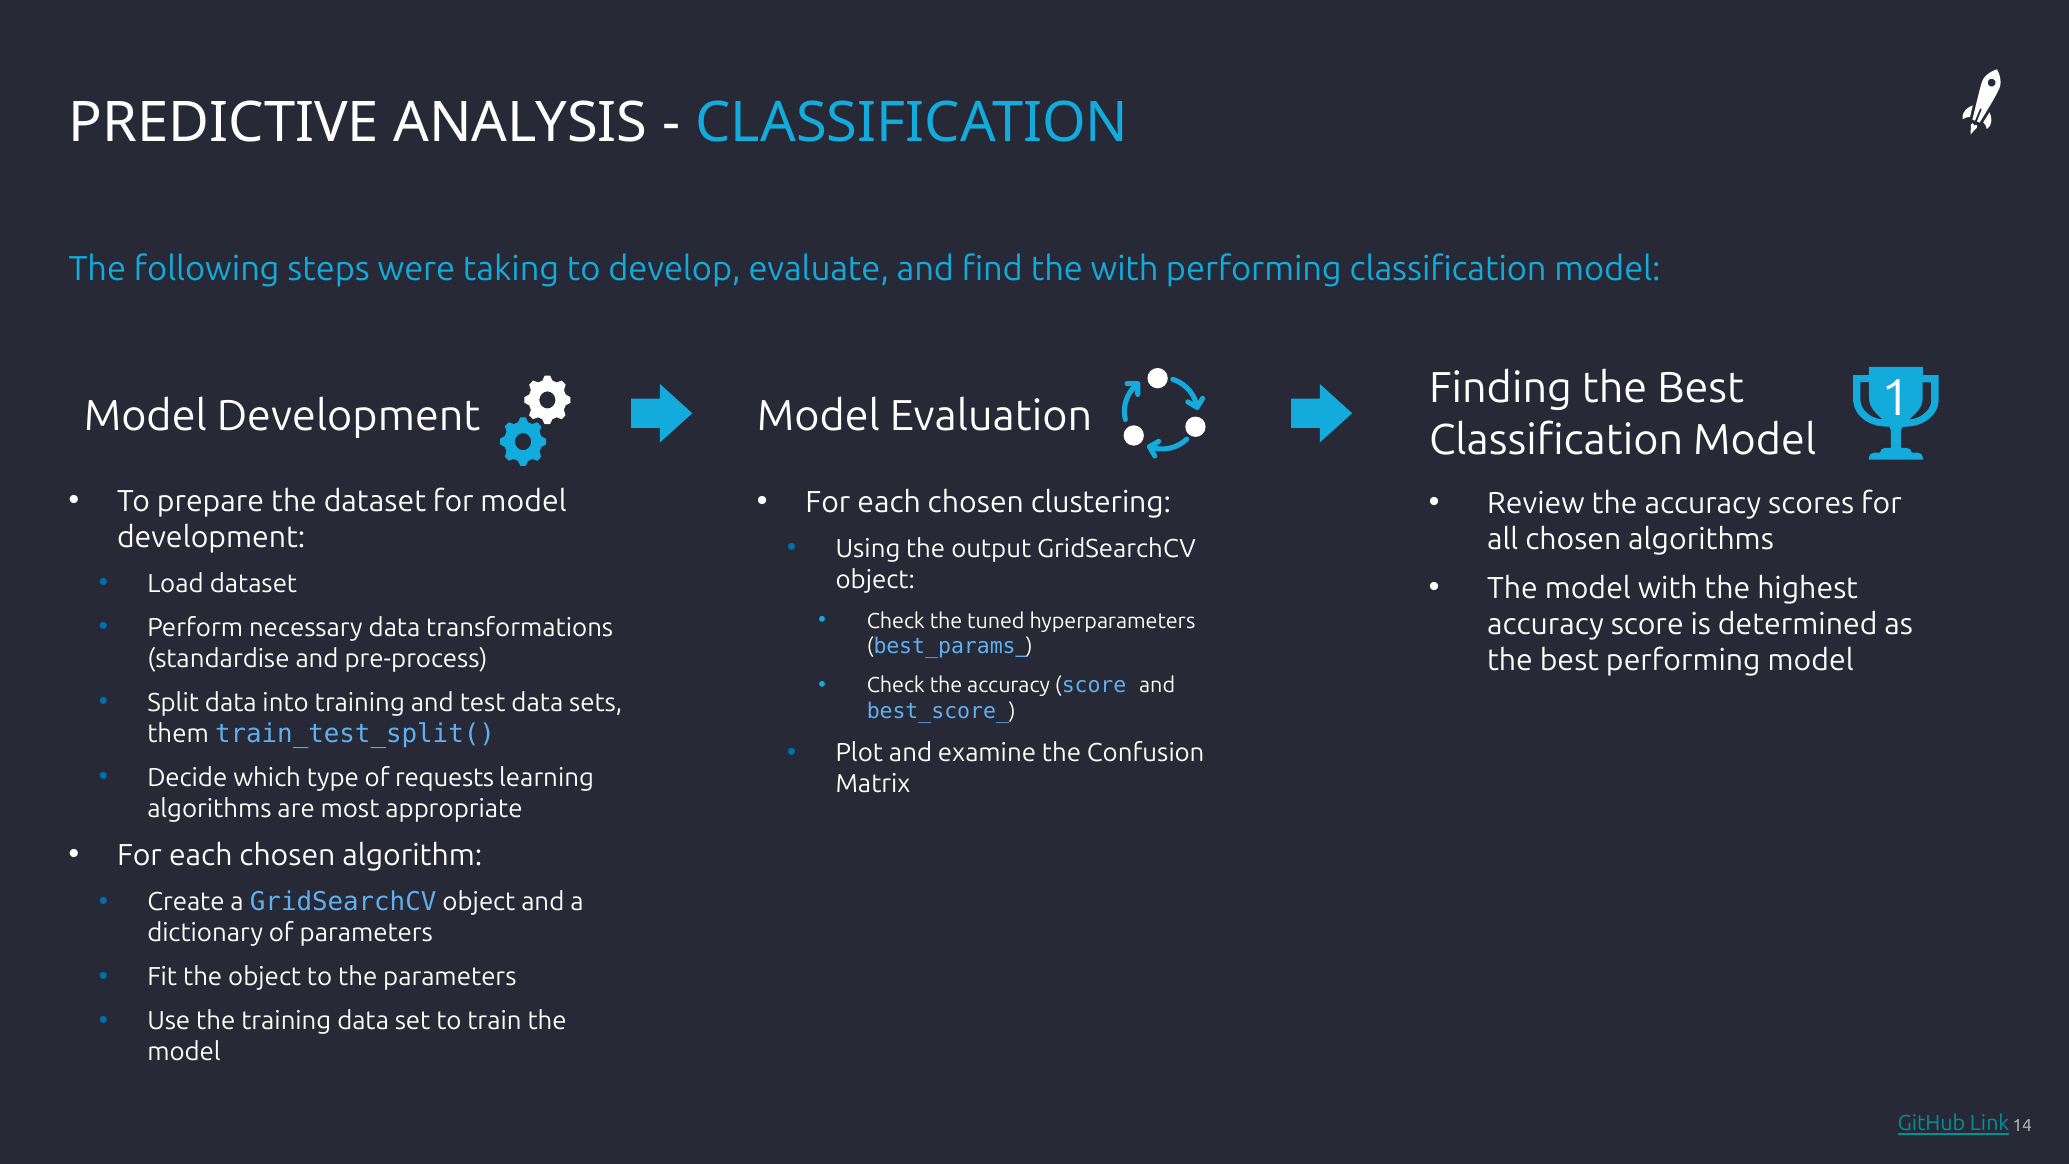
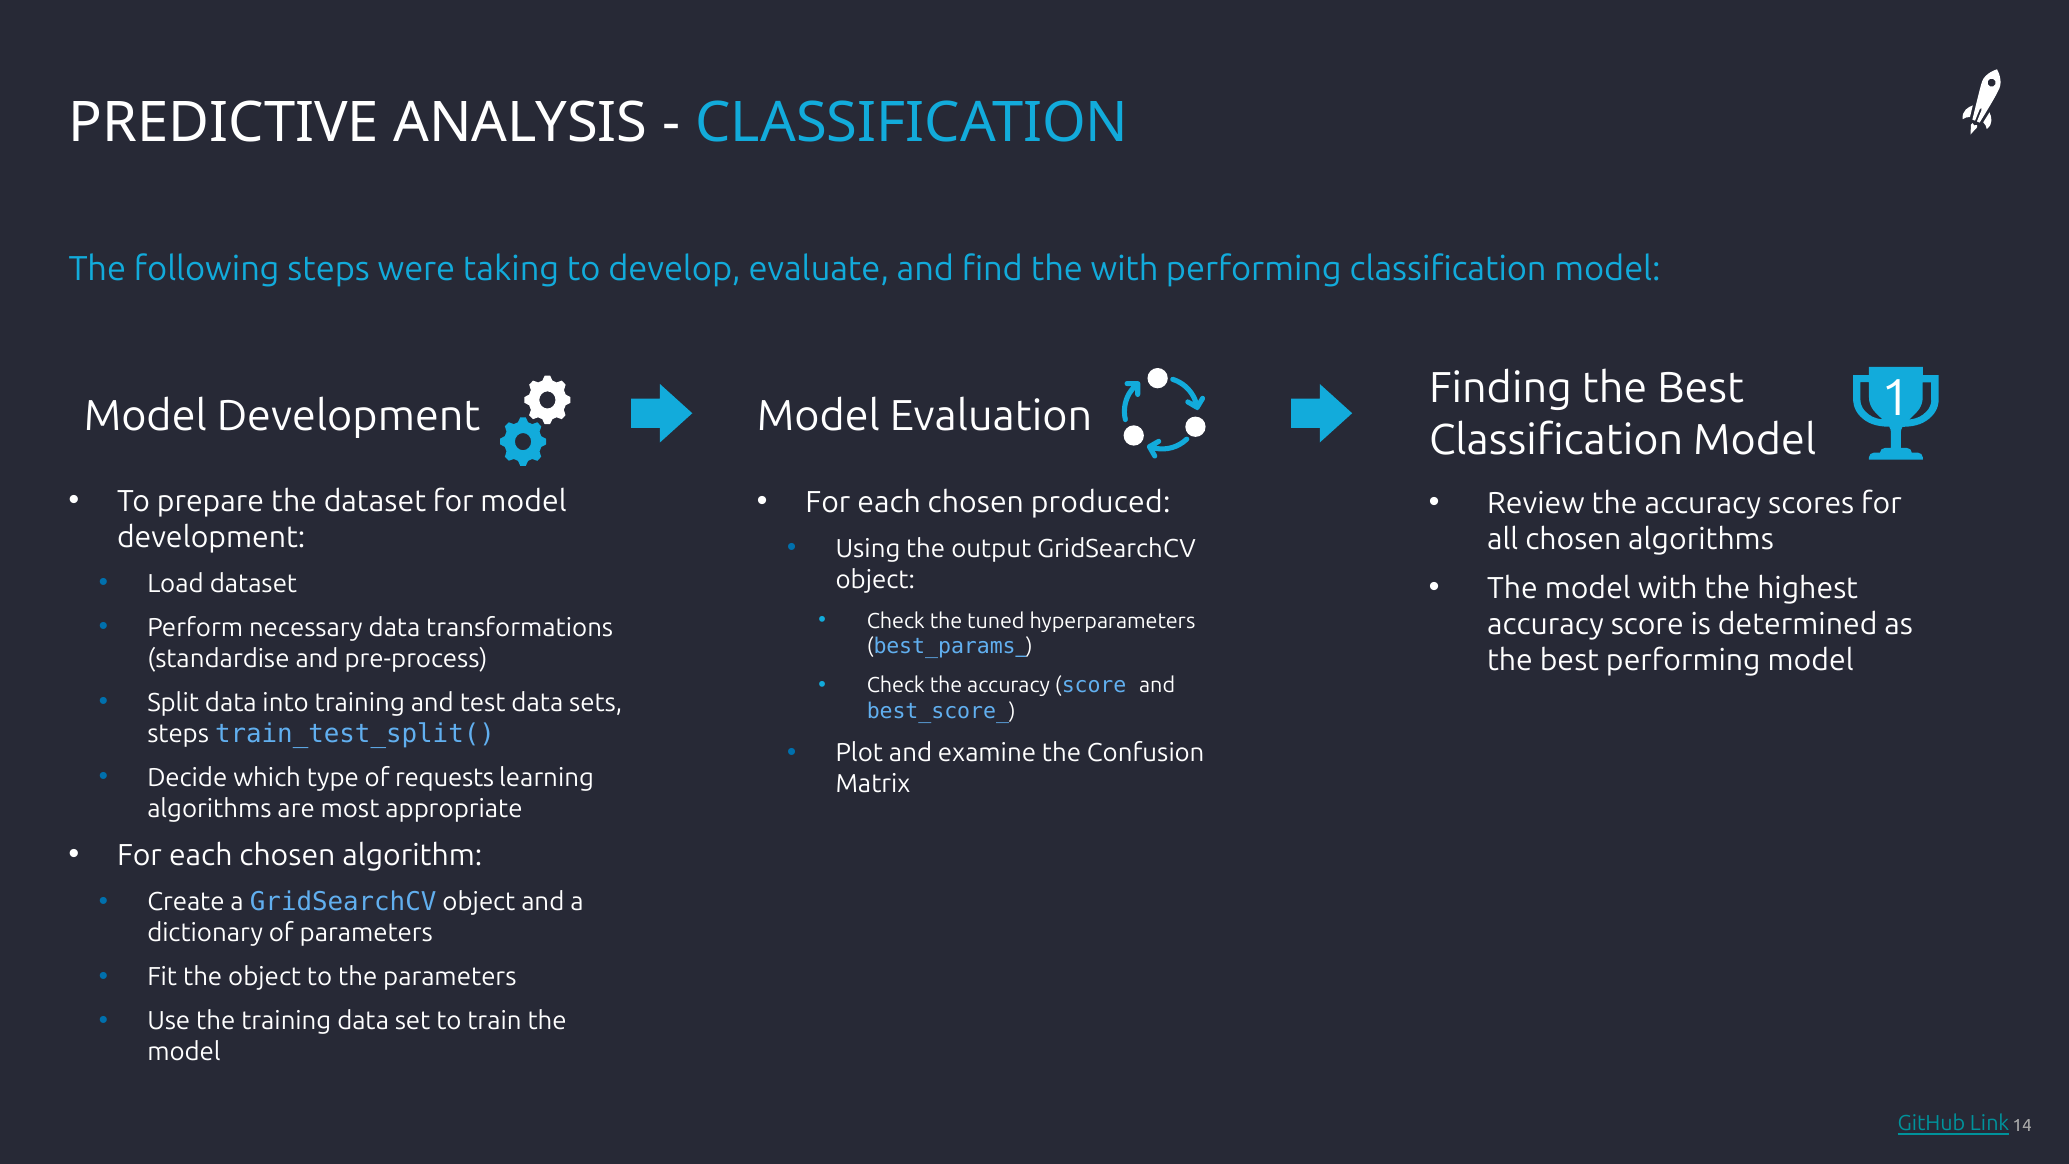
clustering: clustering -> produced (1101, 502)
them: them -> steps (178, 734)
